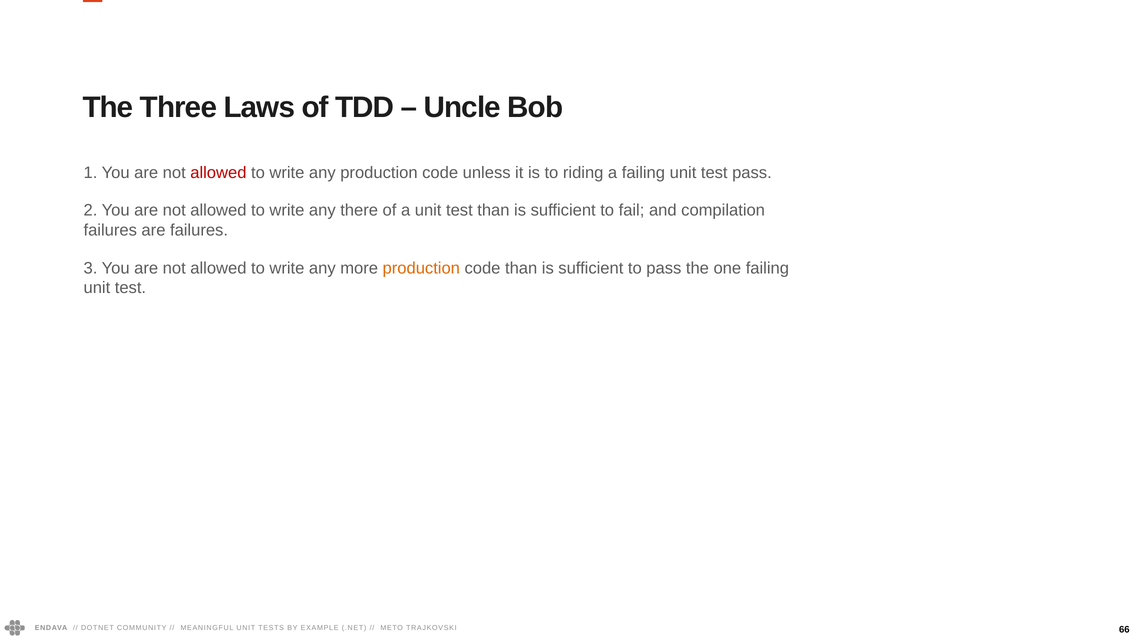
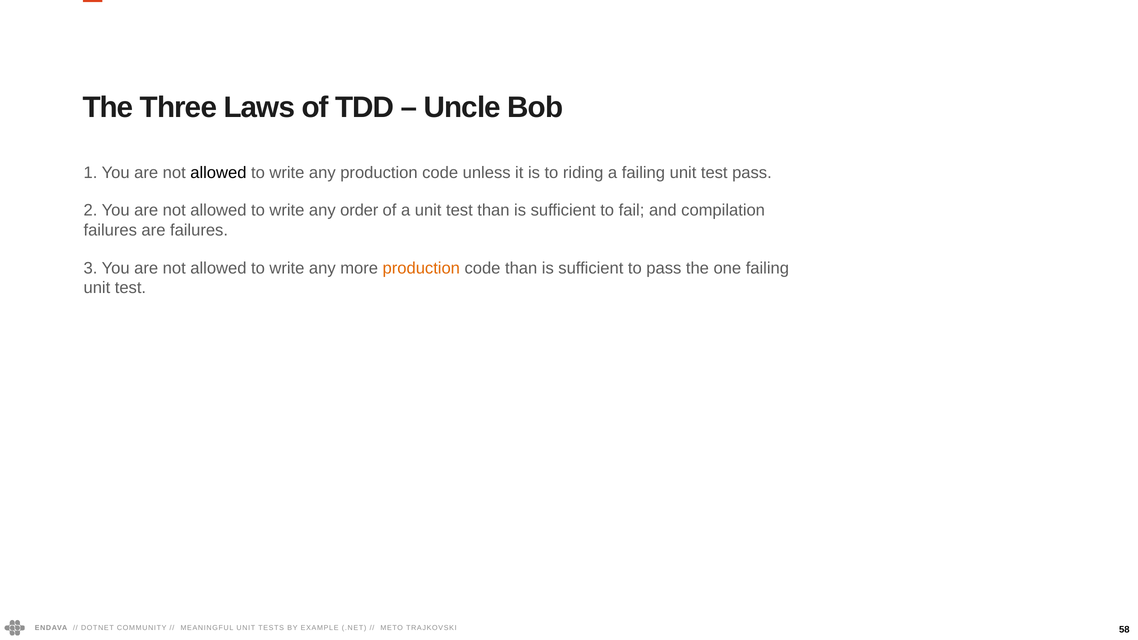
allowed colour: red -> black (218, 173)
there: there -> order (359, 211)
66: 66 -> 58 (1124, 630)
